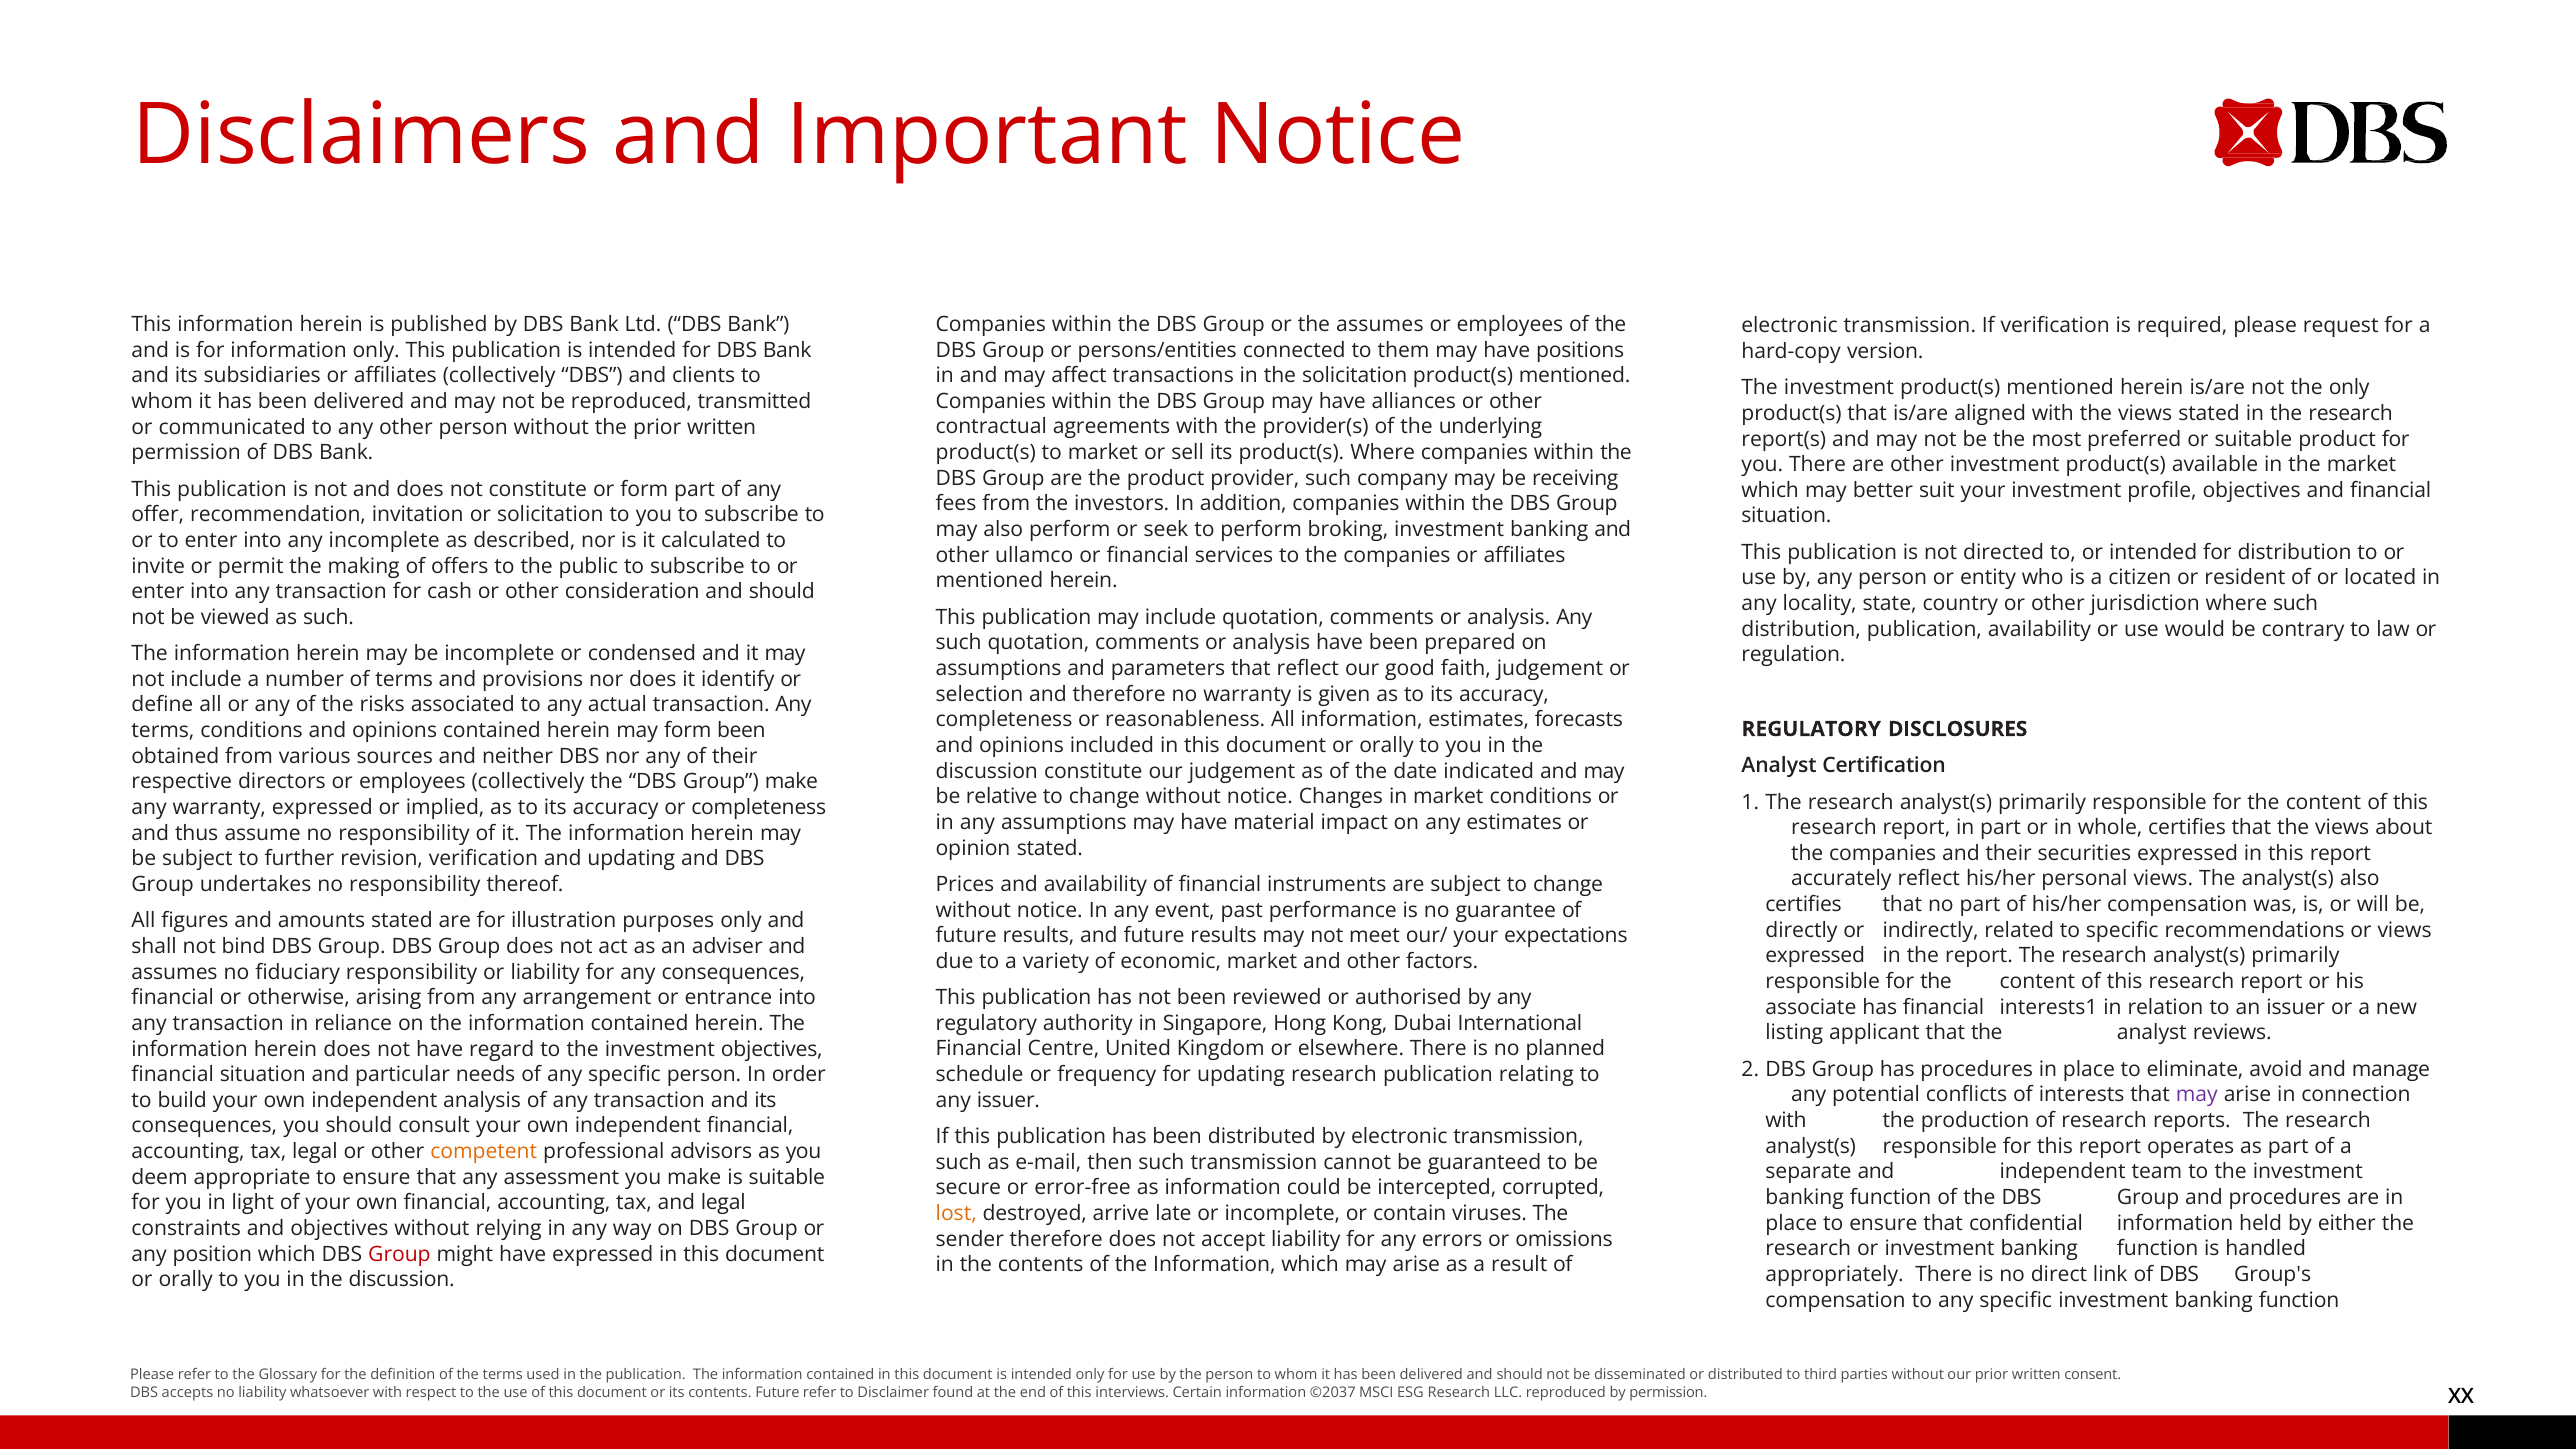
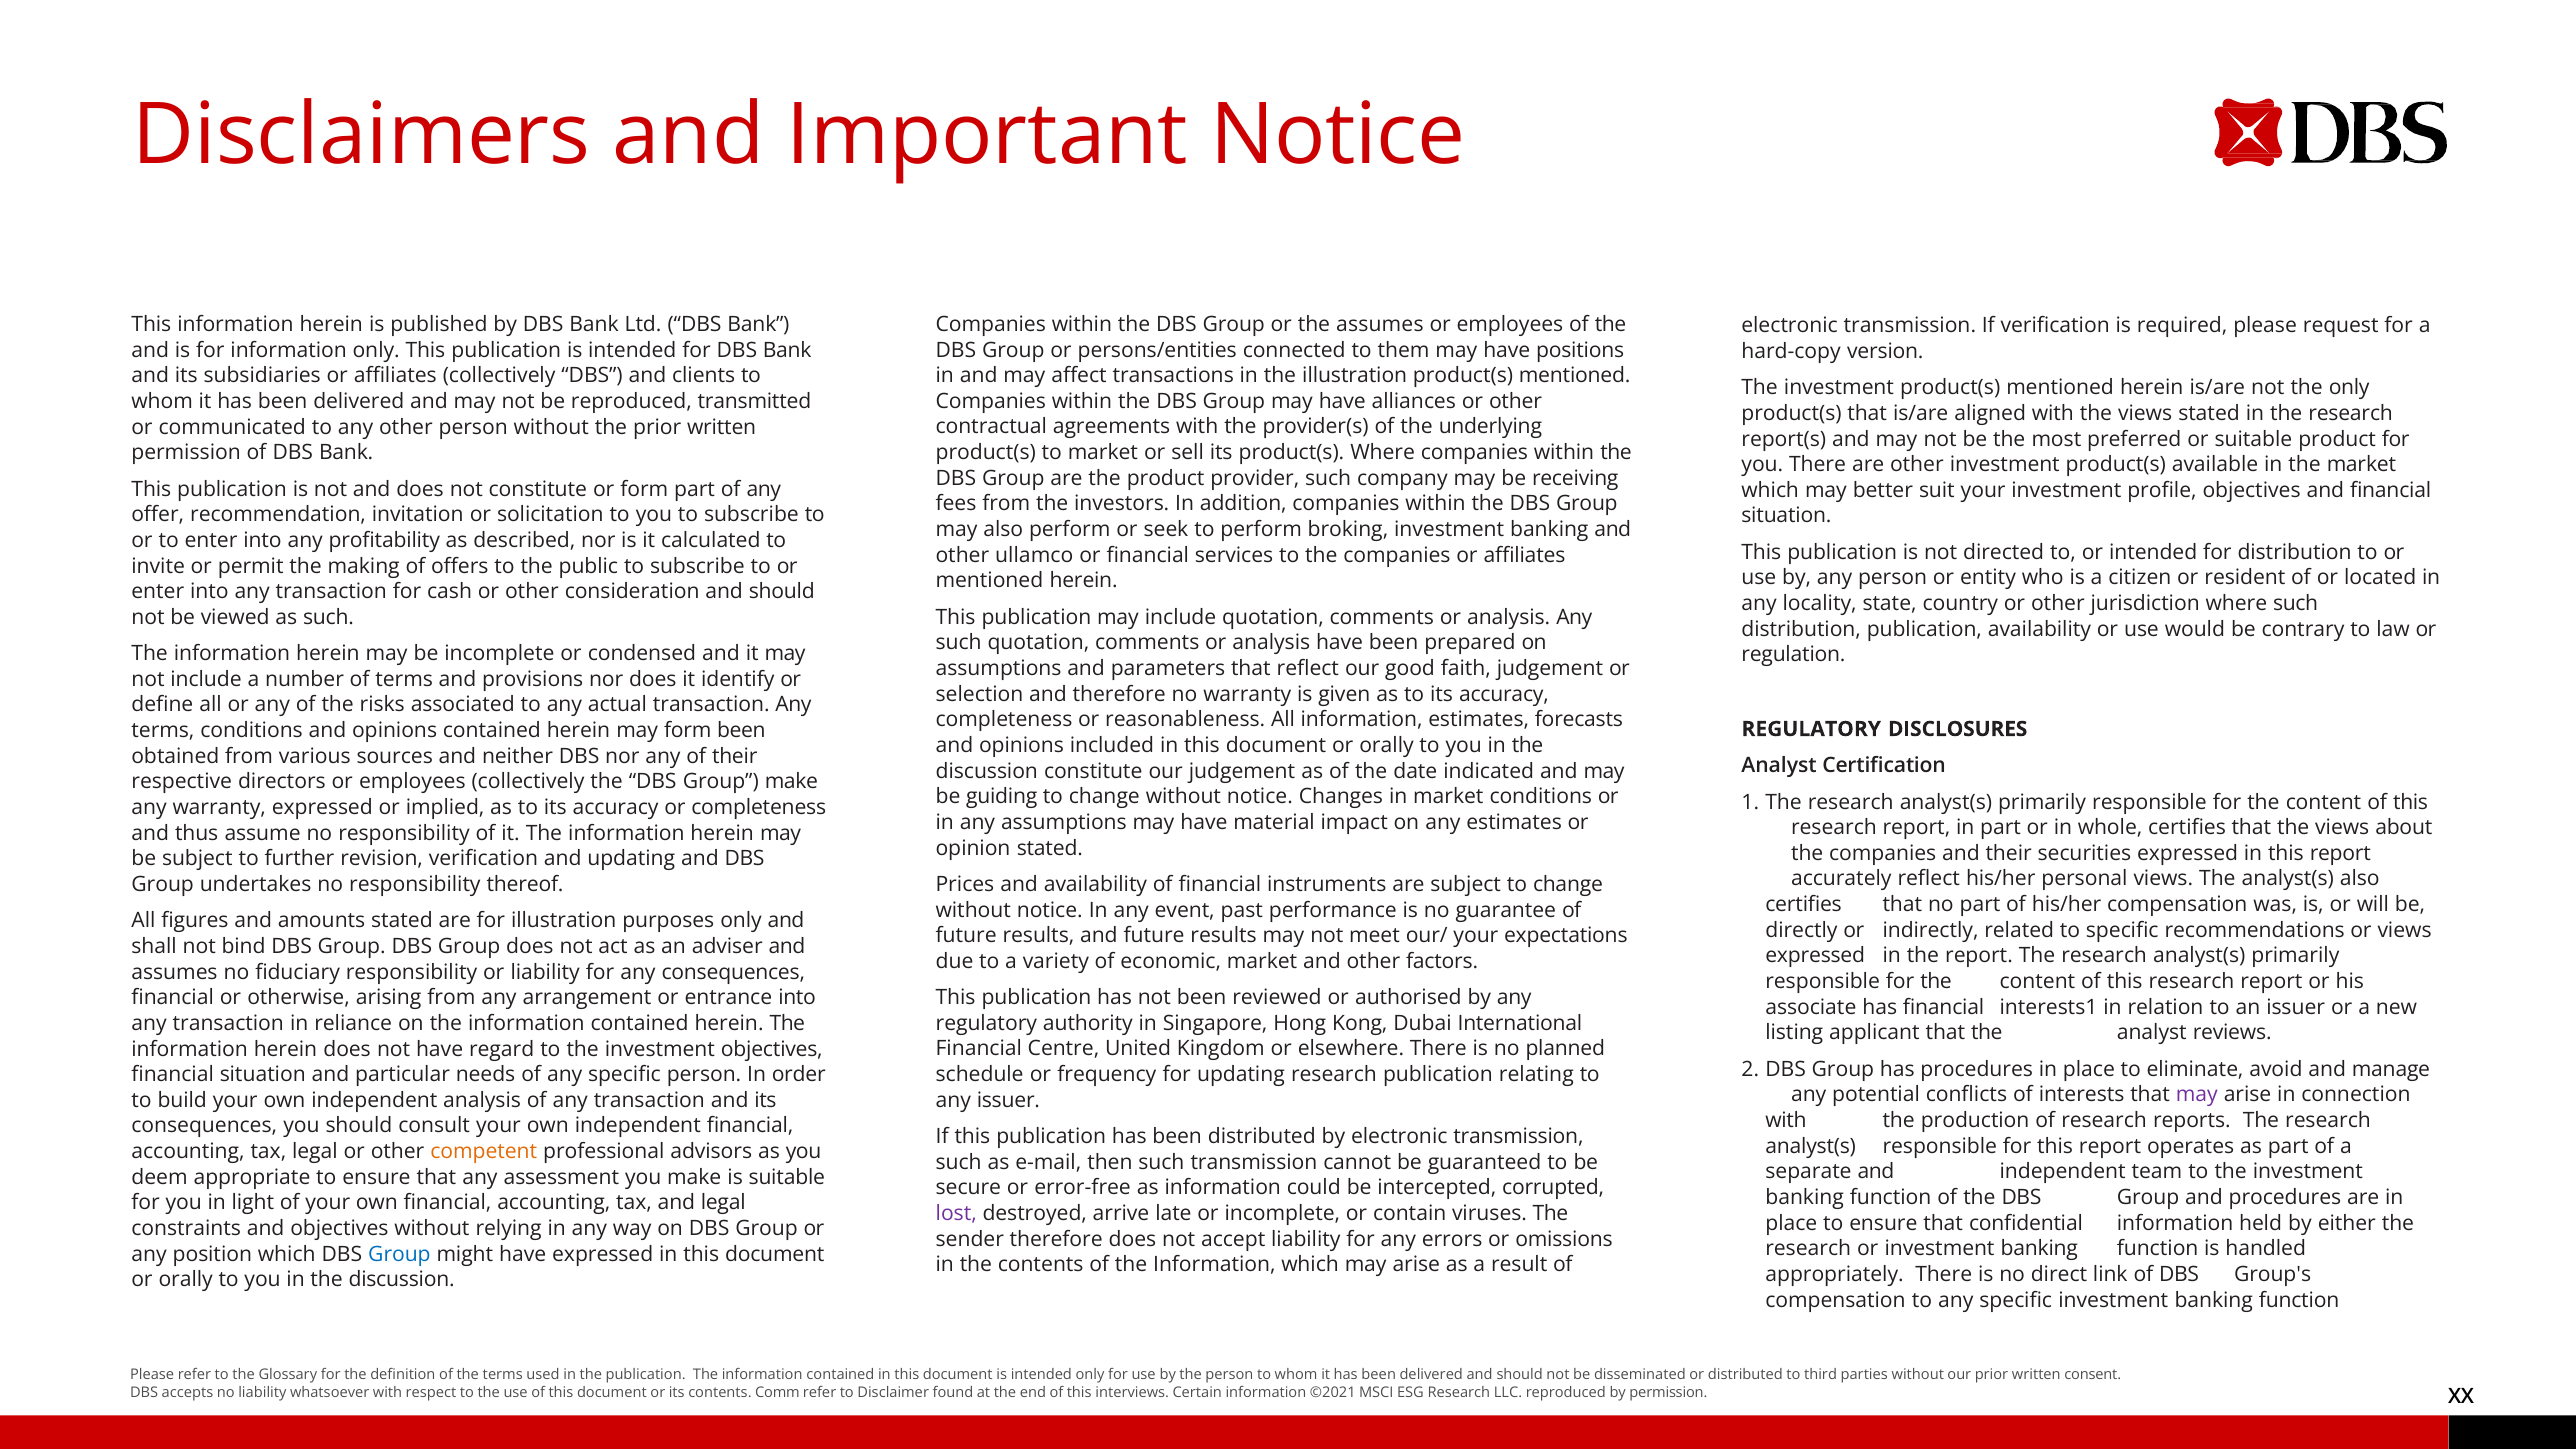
the solicitation: solicitation -> illustration (1355, 376)
any incomplete: incomplete -> proﬁtability (384, 540)
relative: relative -> guiding (1002, 797)
lost colour: orange -> purple (956, 1214)
Group colour: red -> blue (399, 1254)
contents Future: Future -> Comm (777, 1392)
©2037: ©2037 -> ©2021 (1333, 1392)
